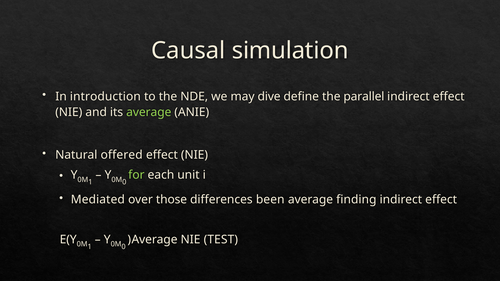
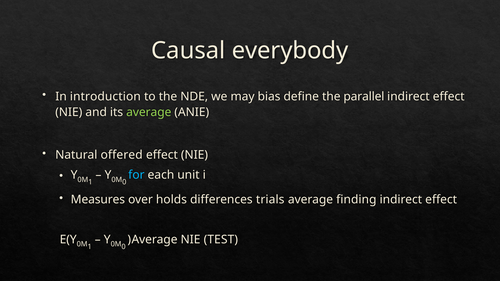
simulation: simulation -> everybody (290, 51)
dive: dive -> bias (269, 96)
for colour: light green -> light blue (136, 175)
Mediated: Mediated -> Measures (98, 200)
those: those -> holds (171, 200)
been: been -> trials (270, 200)
